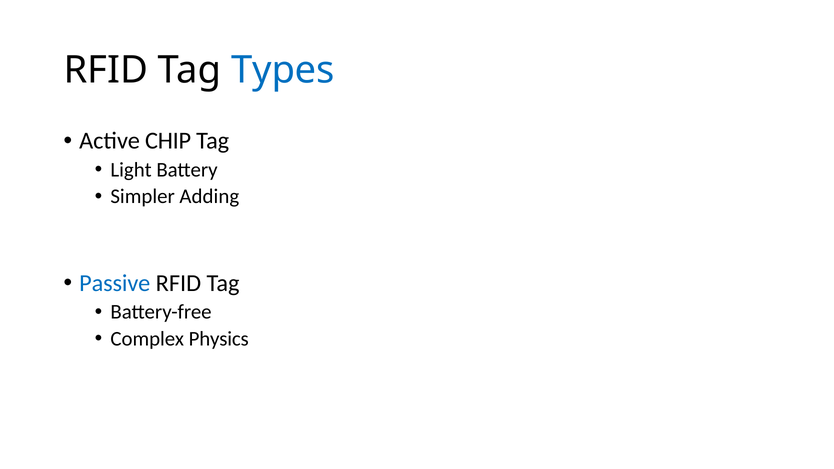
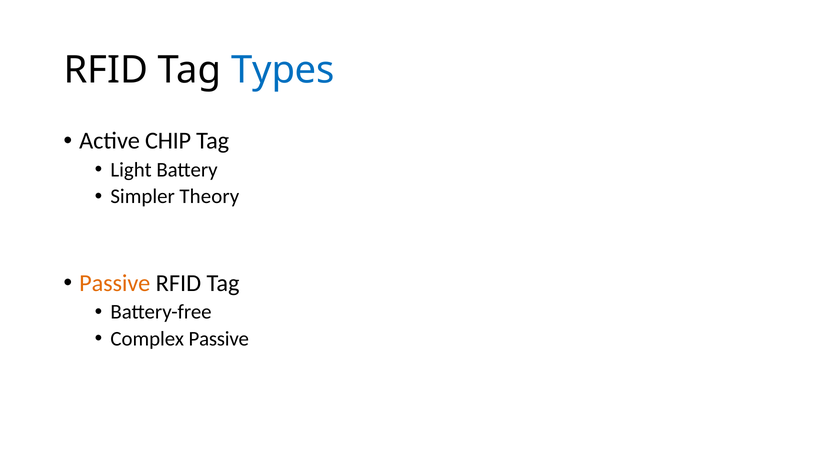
Adding: Adding -> Theory (209, 197)
Passive colour: blue -> orange (115, 283)
Complex Physics: Physics -> Passive (219, 339)
